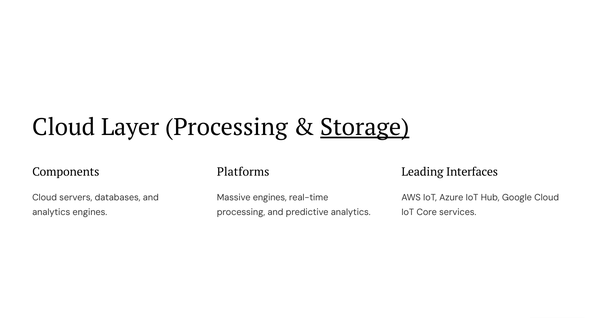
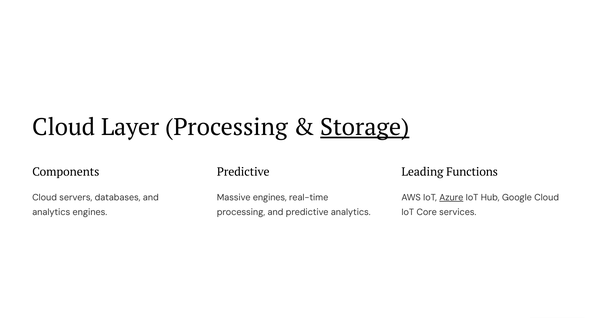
Platforms: Platforms -> Predictive (243, 172)
Interfaces: Interfaces -> Functions (472, 172)
Azure underline: none -> present (451, 197)
